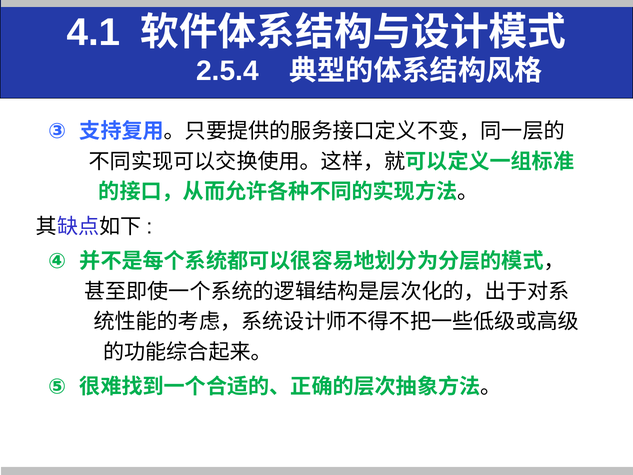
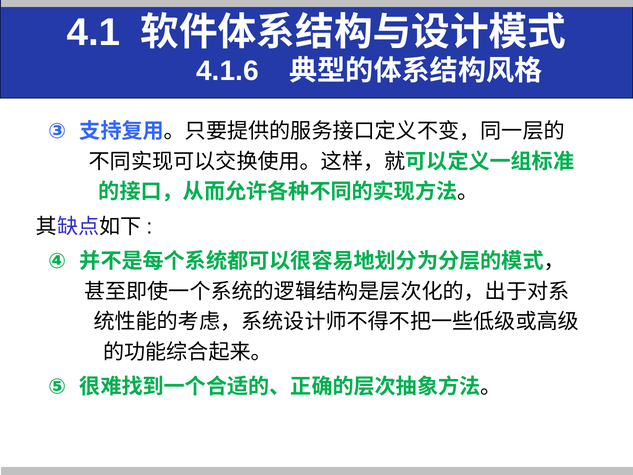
2.5.4: 2.5.4 -> 4.1.6 (228, 71)
